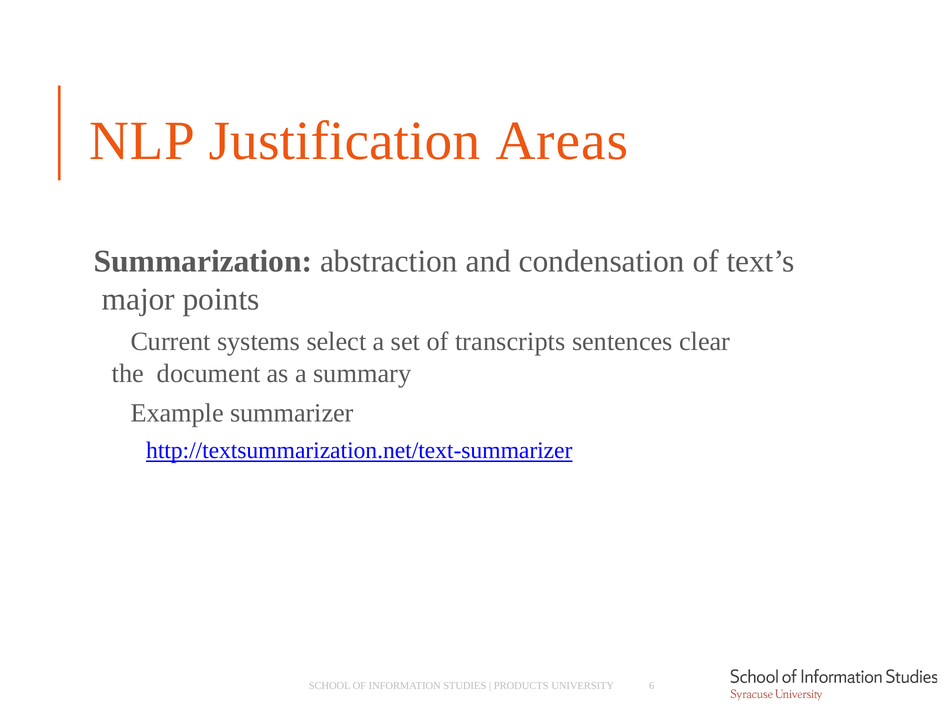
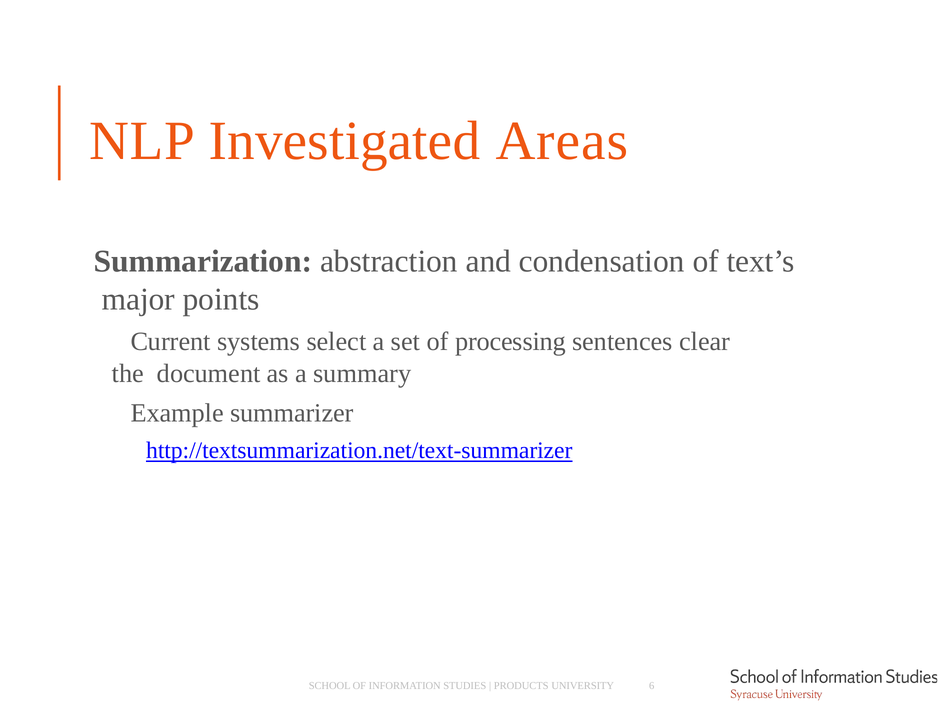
Justification: Justification -> Investigated (344, 141)
transcripts: transcripts -> processing (510, 342)
